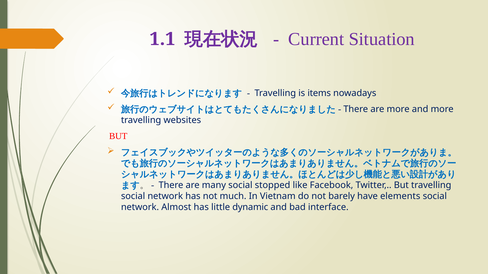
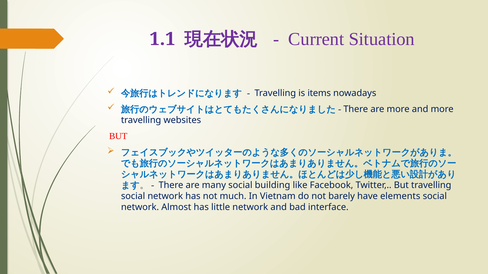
stopped: stopped -> building (273, 185)
little dynamic: dynamic -> network (250, 207)
